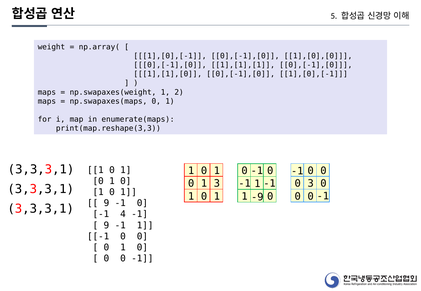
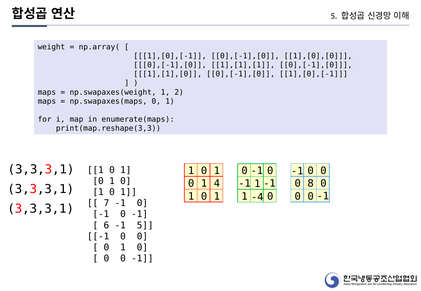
1 3: 3 -> 4 (217, 184)
0 3: 3 -> 8 (311, 184)
-9: -9 -> -4 (257, 197)
9: 9 -> 7 (106, 204)
4: 4 -> 0 (123, 215)
9: 9 -> 6 (106, 226)
-1 1: 1 -> 5 (145, 226)
